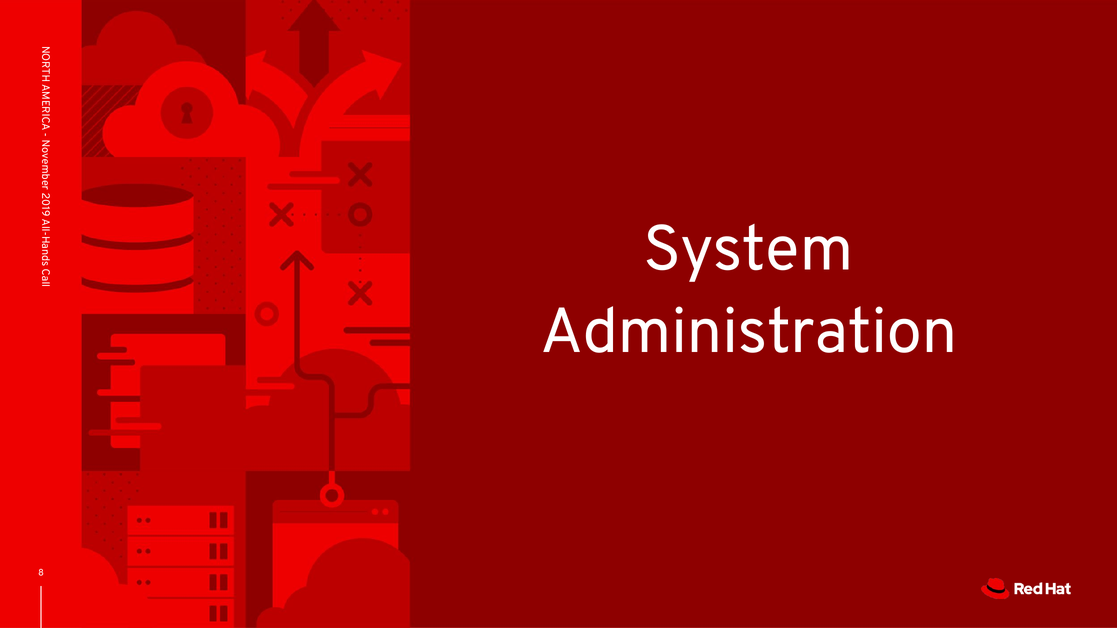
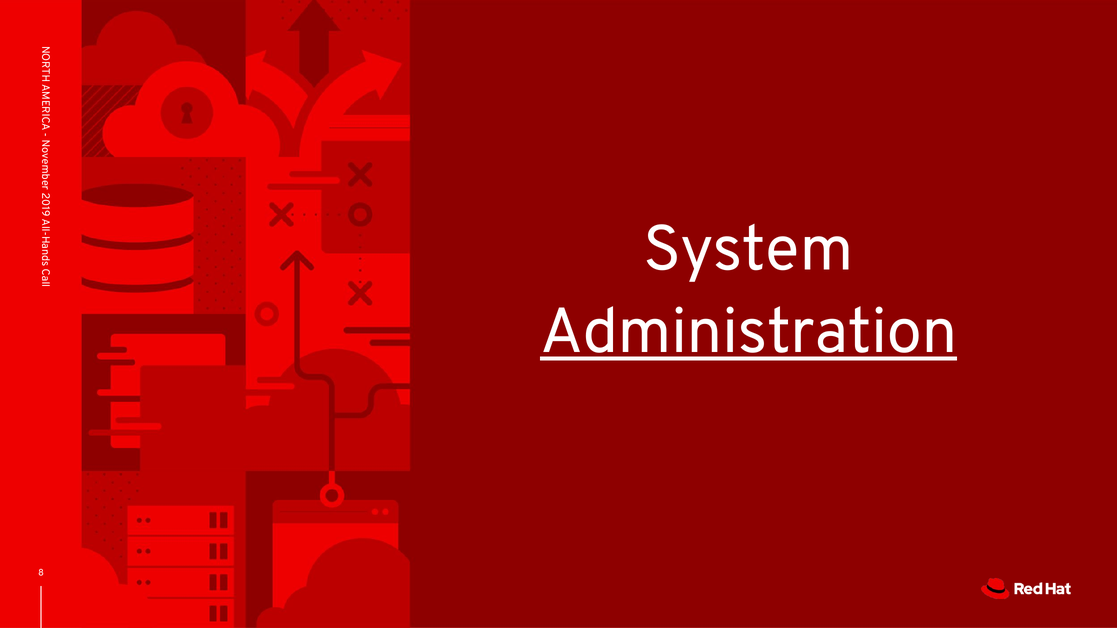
Administration underline: none -> present (749, 331)
